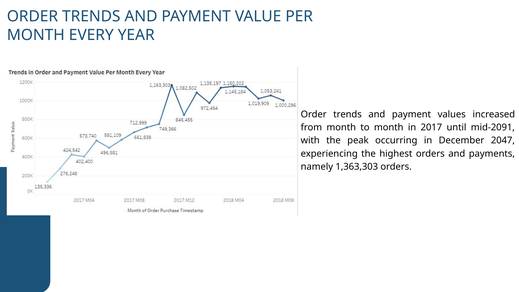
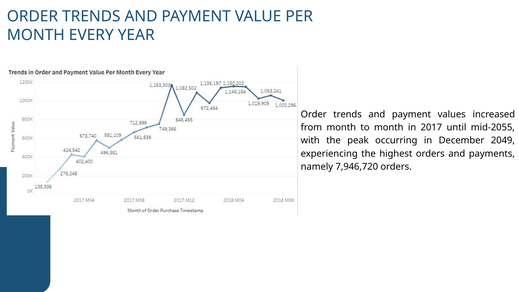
mid-2091: mid-2091 -> mid-2055 (493, 127)
2047: 2047 -> 2049 (503, 140)
1,363,303: 1,363,303 -> 7,946,720 (357, 167)
